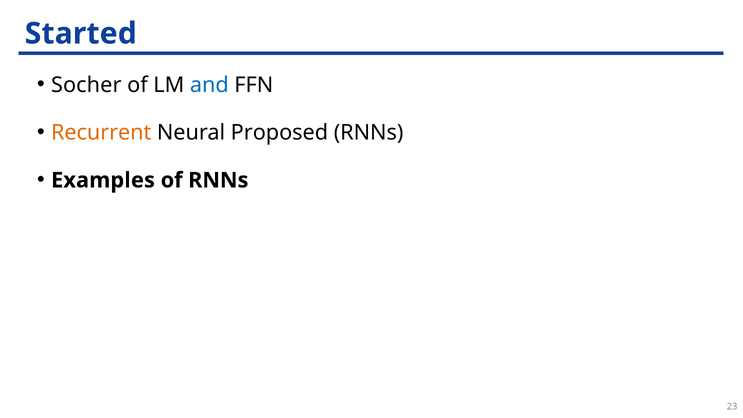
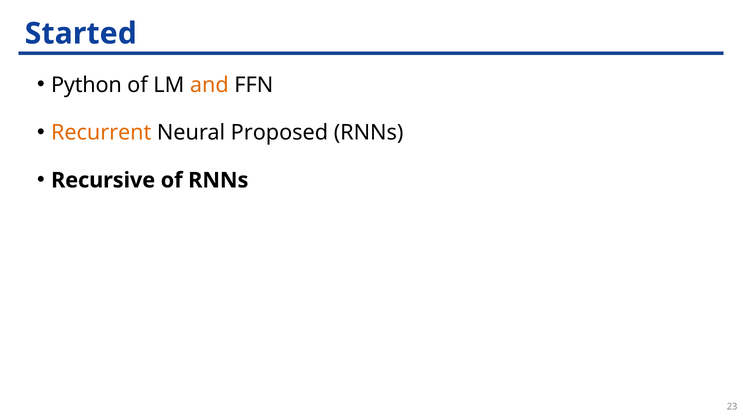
Socher: Socher -> Python (86, 85)
and colour: blue -> orange (209, 85)
Examples: Examples -> Recursive (103, 180)
